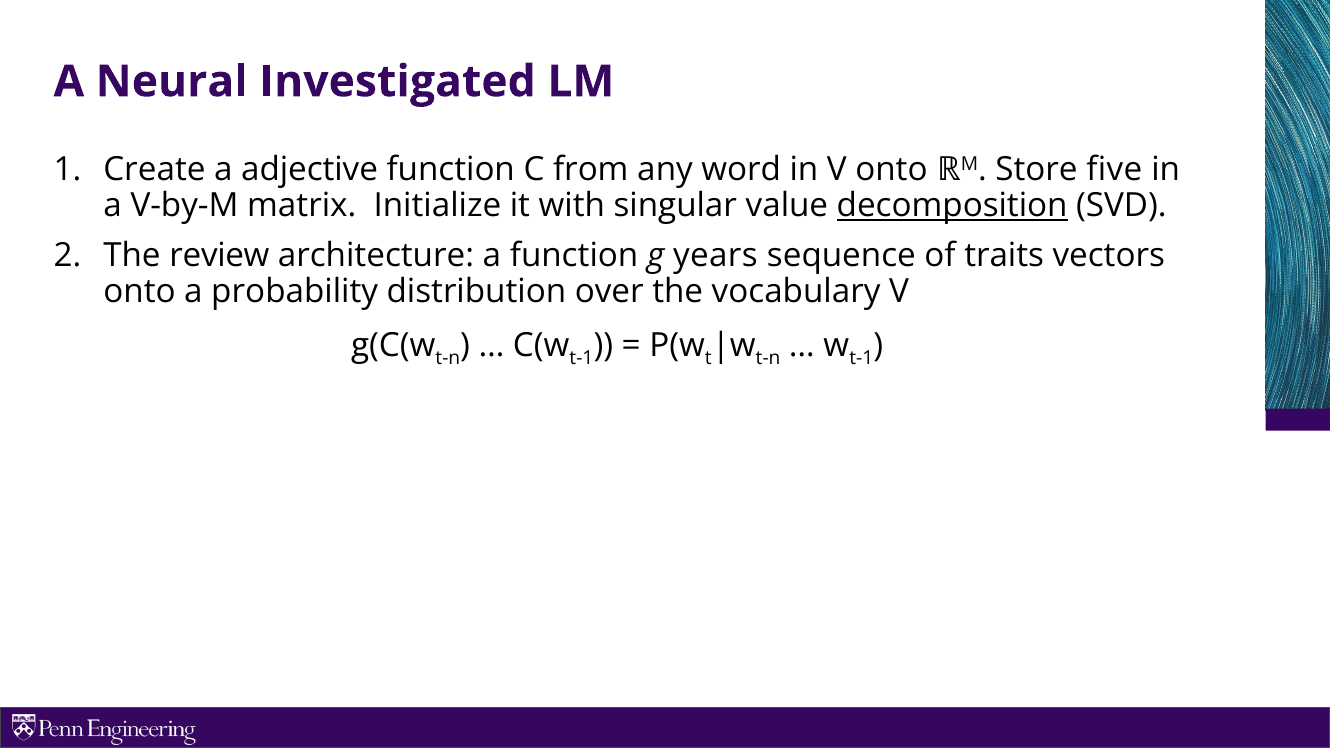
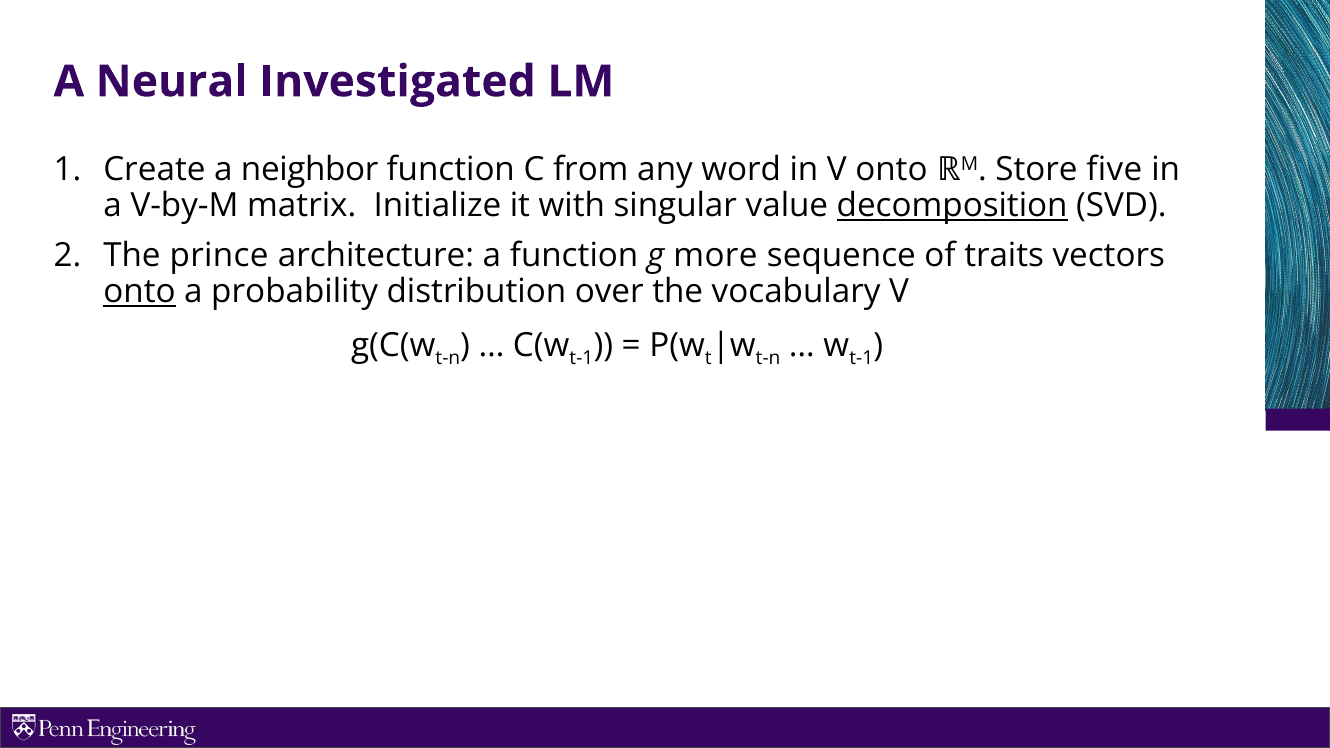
adjective: adjective -> neighbor (310, 170)
review: review -> prince (219, 256)
years: years -> more (715, 256)
onto underline: none -> present (140, 291)
